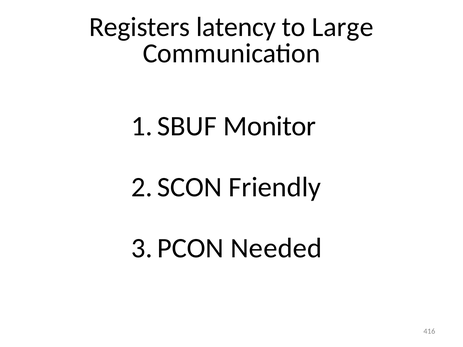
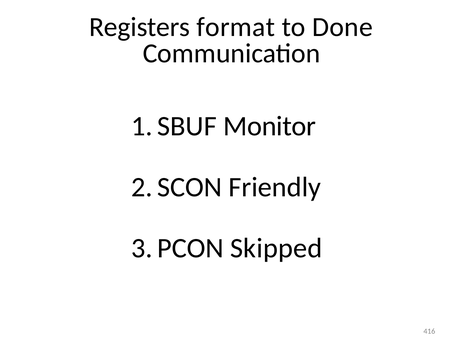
latency: latency -> format (236, 27)
Large: Large -> Done (343, 27)
Needed: Needed -> Skipped (276, 248)
